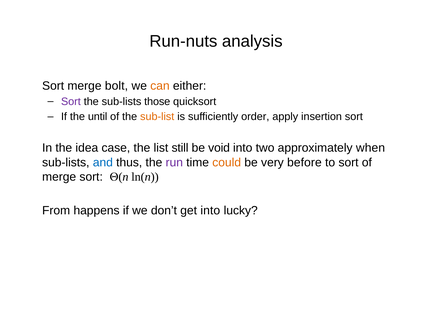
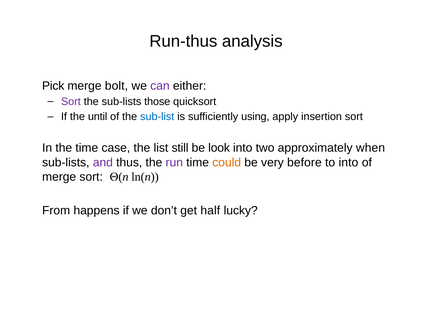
Run-nuts: Run-nuts -> Run-thus (183, 41)
Sort: Sort -> Pick (53, 86)
can colour: orange -> purple (160, 86)
sub-list colour: orange -> blue (157, 117)
order: order -> using (255, 117)
the idea: idea -> time (87, 148)
void: void -> look (219, 148)
and colour: blue -> purple (103, 162)
to sort: sort -> into (348, 162)
get into: into -> half (210, 210)
